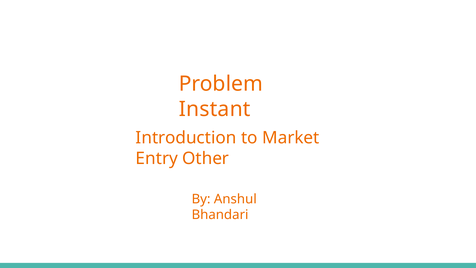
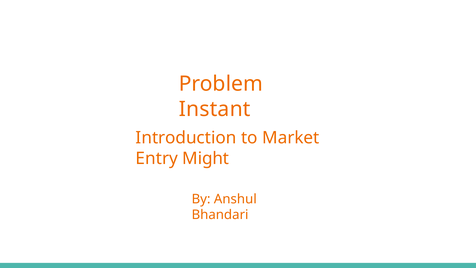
Other: Other -> Might (206, 158)
